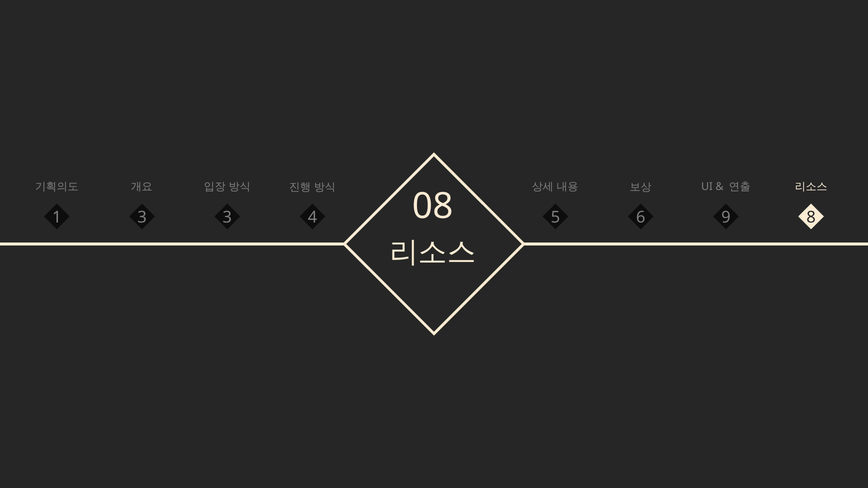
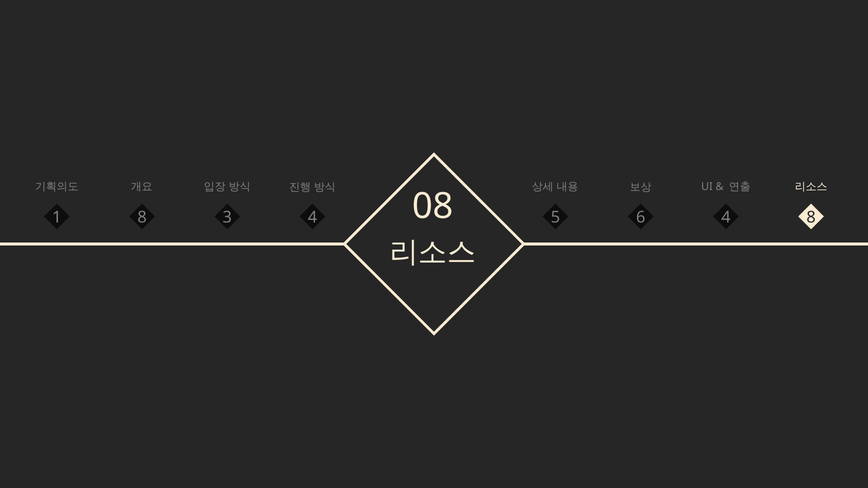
08 9: 9 -> 4 (726, 218)
1 3: 3 -> 8 (142, 218)
